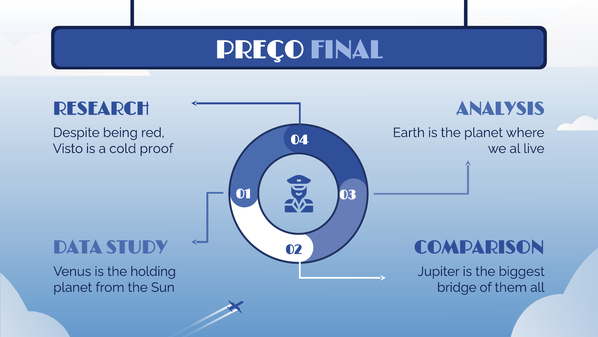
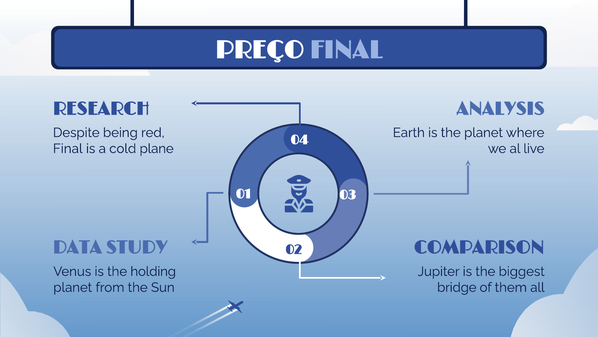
Visto: Visto -> Final (68, 148)
proof: proof -> plane (157, 148)
